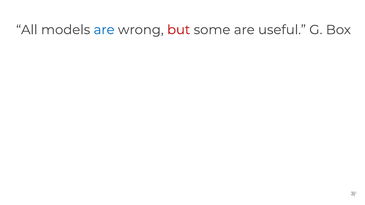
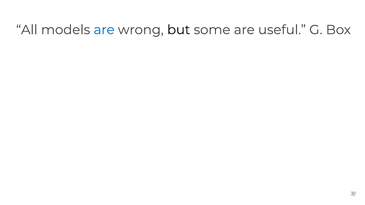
but colour: red -> black (179, 30)
